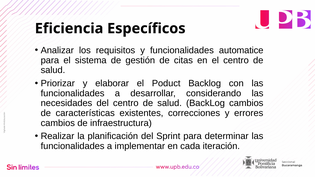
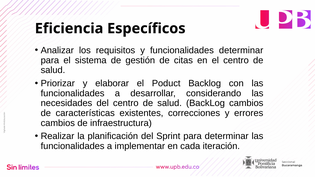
funcionalidades automatice: automatice -> determinar (241, 50)
